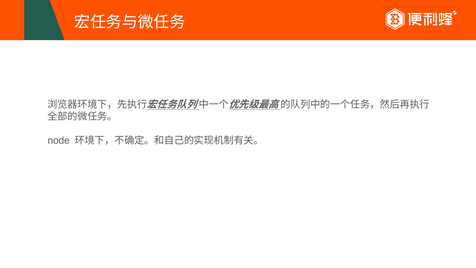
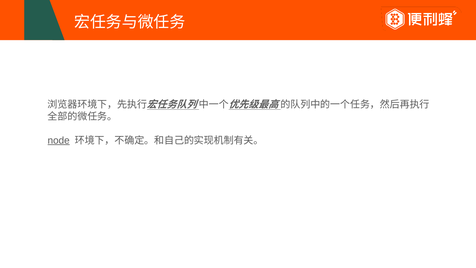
node underline: none -> present (59, 140)
